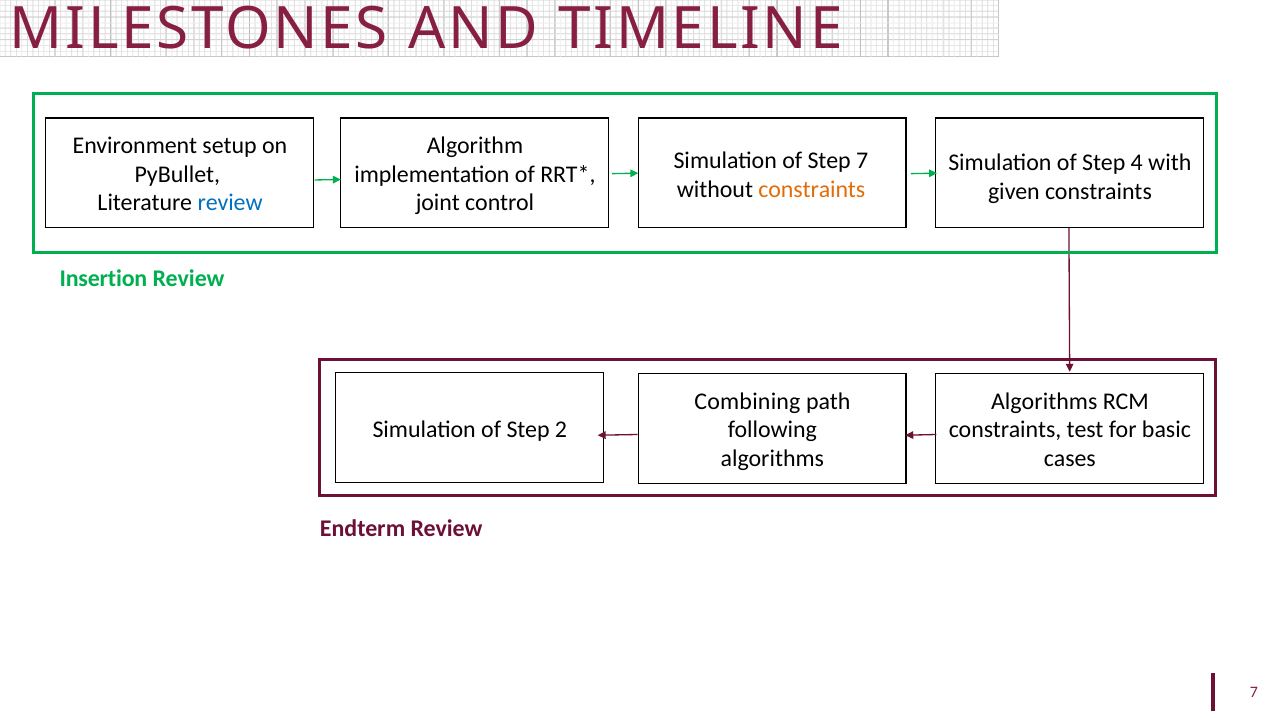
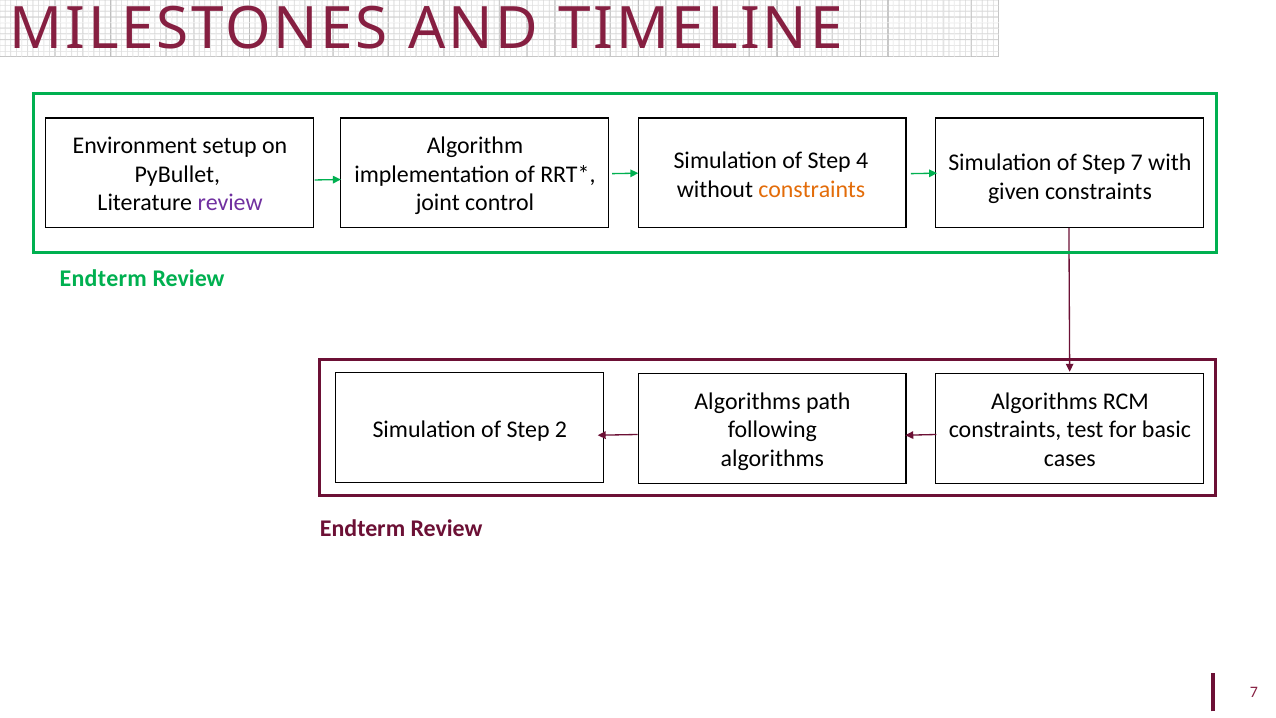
Step 7: 7 -> 4 (862, 161)
Step 4: 4 -> 7 (1137, 163)
review colour: blue -> purple (230, 203)
Insertion: Insertion -> Endterm (103, 278)
Combining: Combining -> Algorithms (748, 401)
